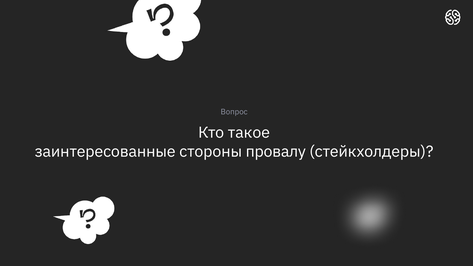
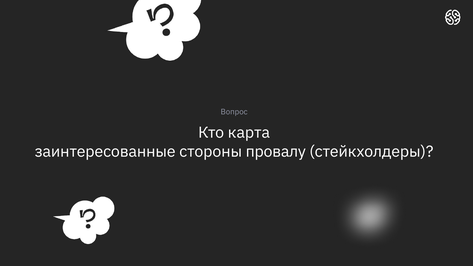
такое: такое -> карта (249, 133)
